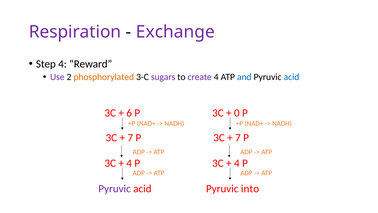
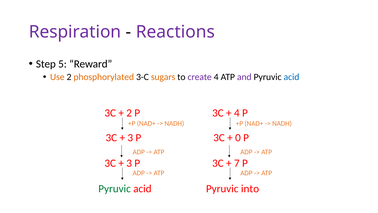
Exchange: Exchange -> Reactions (175, 32)
Step 4: 4 -> 5 (62, 64)
Use colour: purple -> orange (57, 77)
sugars colour: purple -> orange (163, 77)
and colour: blue -> purple (244, 77)
6: 6 -> 2 (129, 113)
0: 0 -> 4 (237, 113)
7: 7 -> 3 (130, 138)
7: 7 -> 0 (238, 138)
4: 4 -> 3 (129, 163)
4: 4 -> 7 (237, 163)
Pyruvic colour: purple -> green (115, 188)
